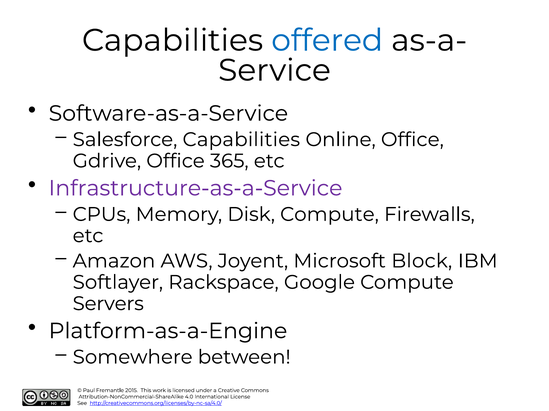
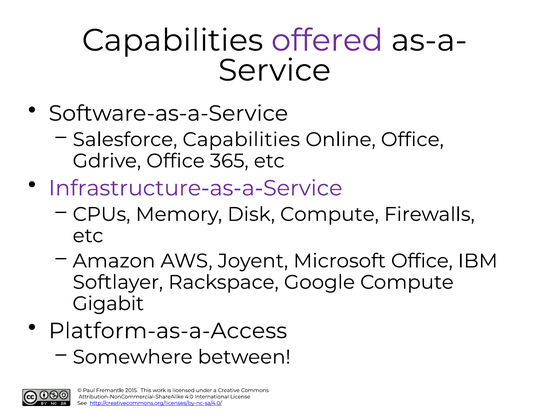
offered colour: blue -> purple (327, 40)
Microsoft Block: Block -> Office (422, 261)
Servers: Servers -> Gigabit (108, 304)
Platform-as-a-Engine: Platform-as-a-Engine -> Platform-as-a-Access (168, 332)
